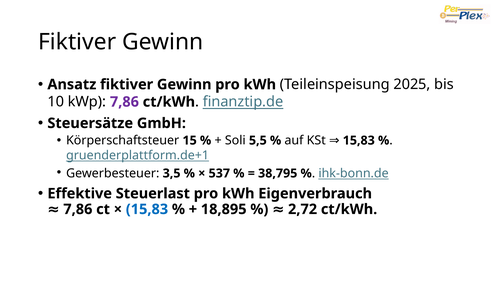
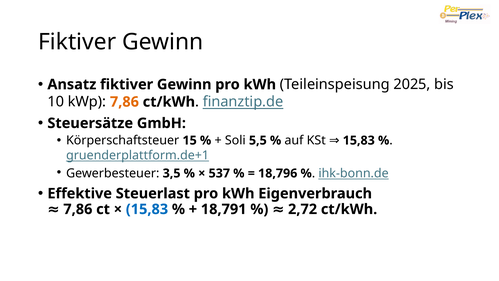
7,86 colour: purple -> orange (124, 102)
38,795: 38,795 -> 18,796 (278, 173)
18,895: 18,895 -> 18,791 (224, 209)
